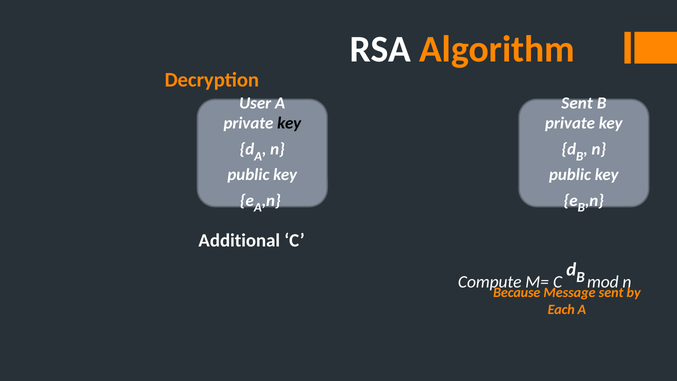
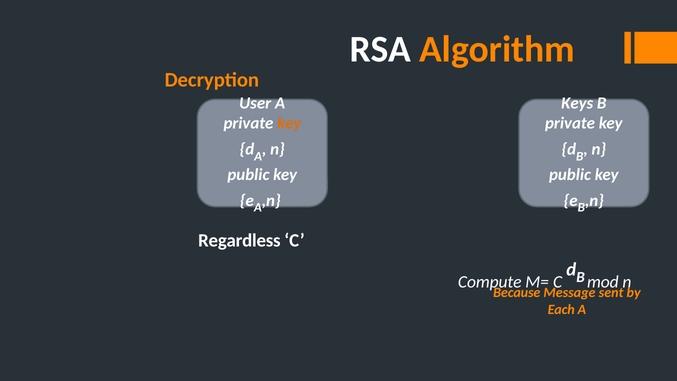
Sent: Sent -> Keys (577, 103)
key colour: black -> orange (289, 123)
Additional: Additional -> Regardless (239, 240)
